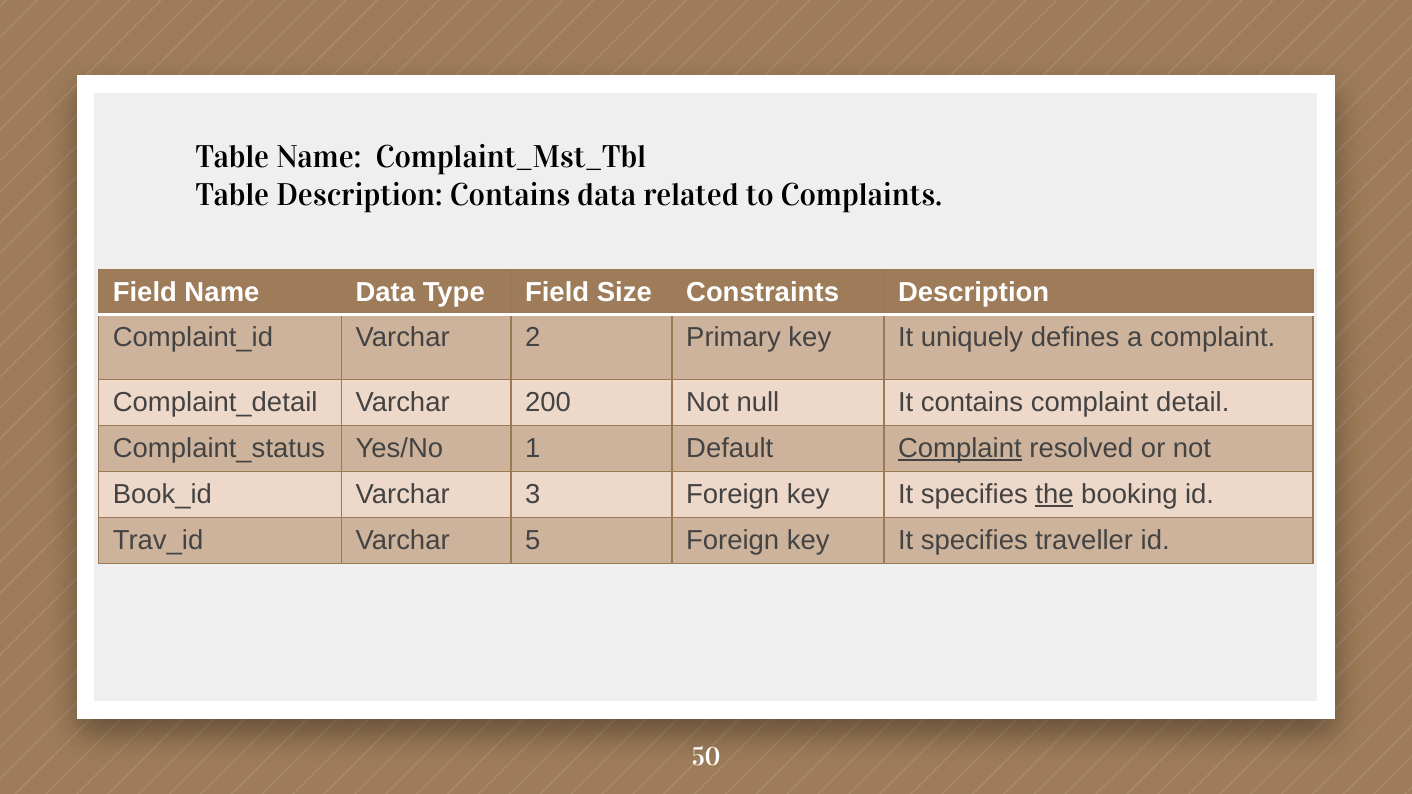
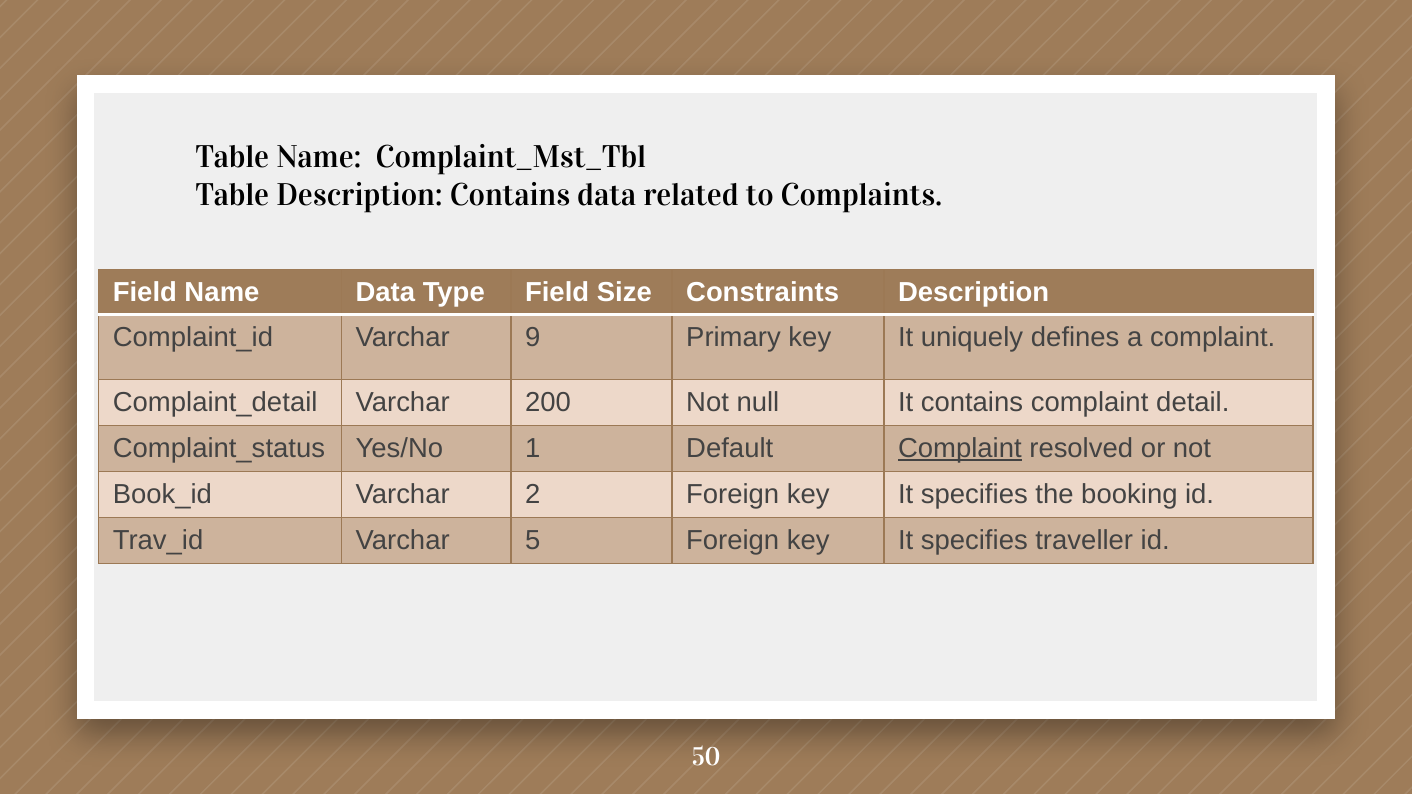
2: 2 -> 9 (533, 338)
3: 3 -> 2 (533, 495)
the underline: present -> none (1054, 495)
